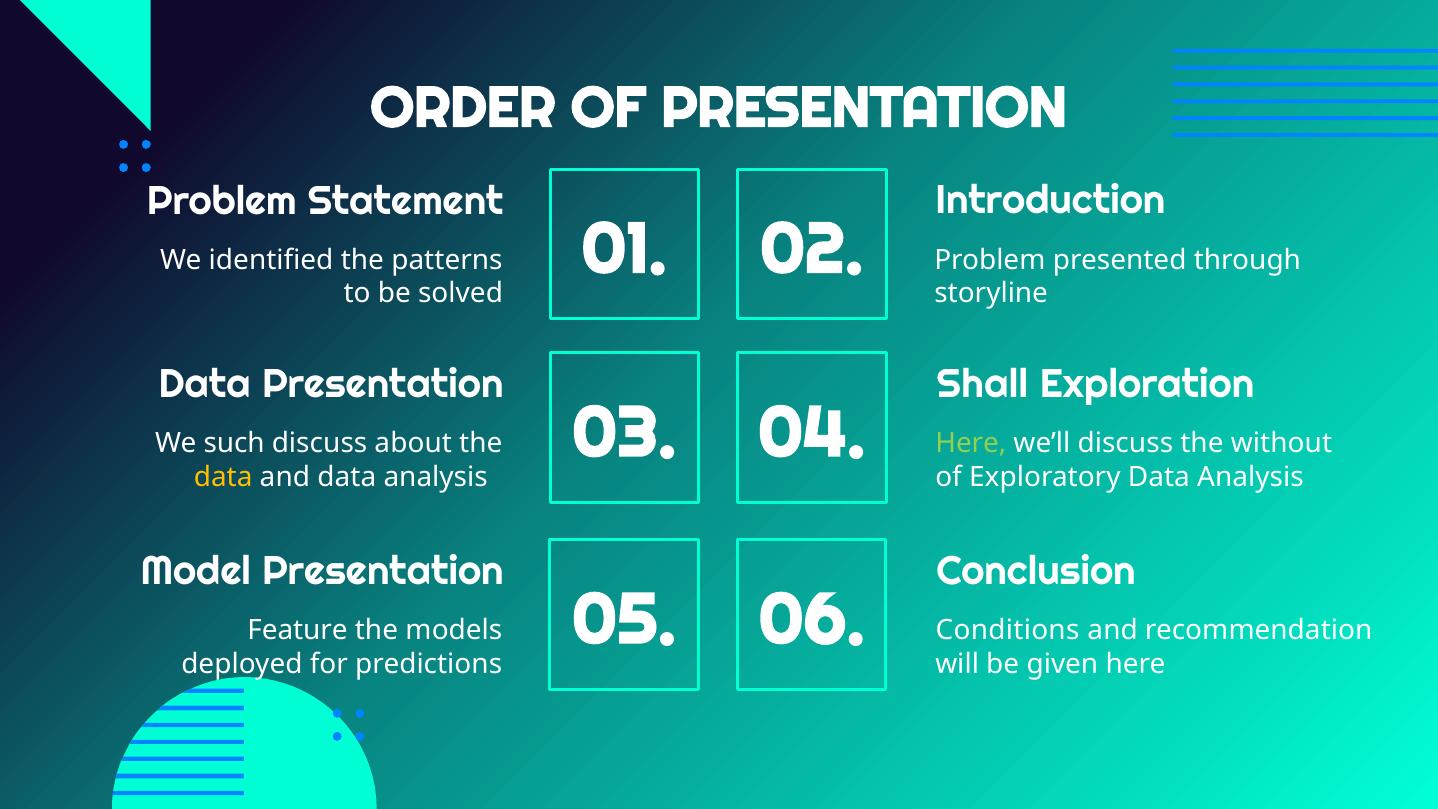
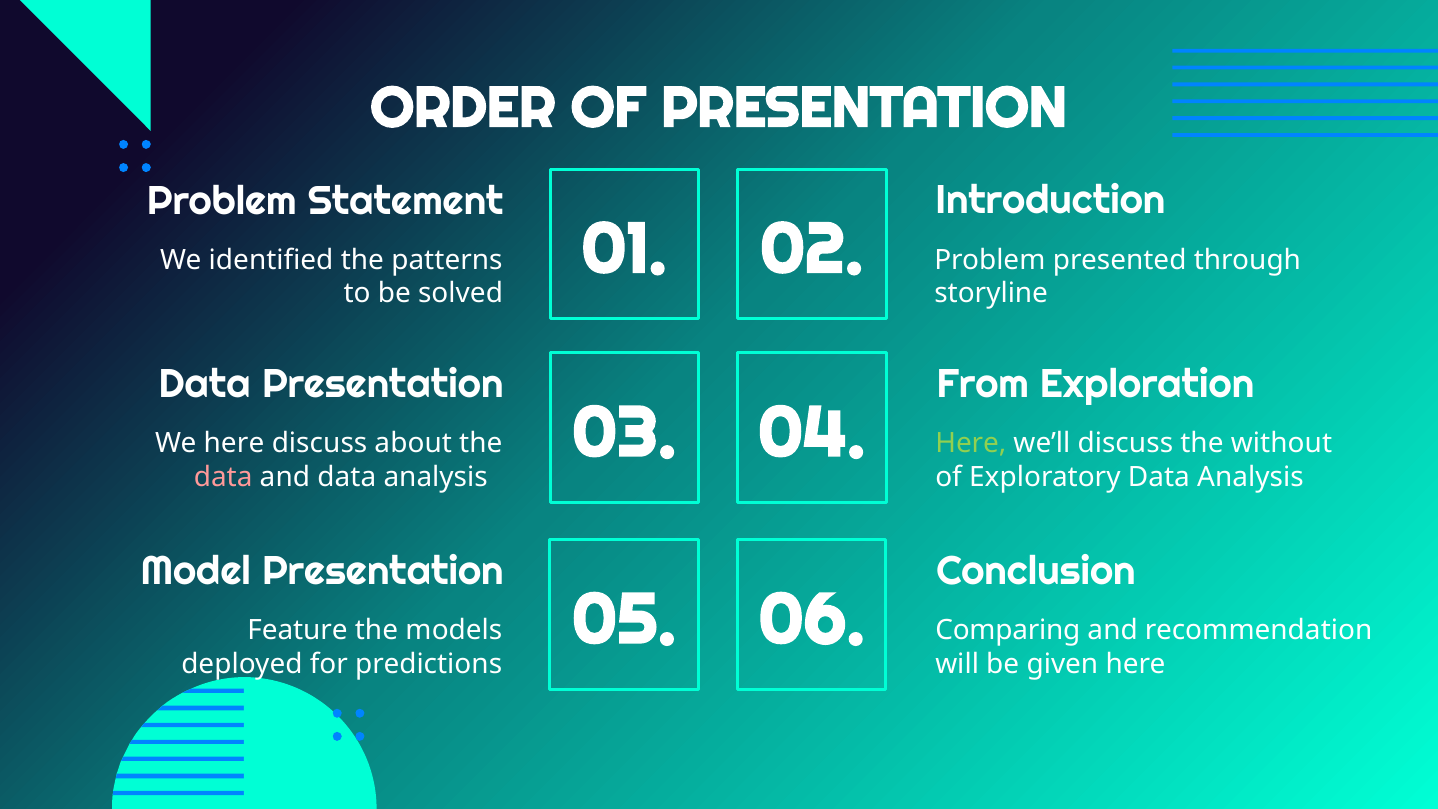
Shall: Shall -> From (983, 384)
We such: such -> here (234, 444)
data colour: yellow -> pink (223, 477)
Conditions: Conditions -> Comparing (1008, 630)
